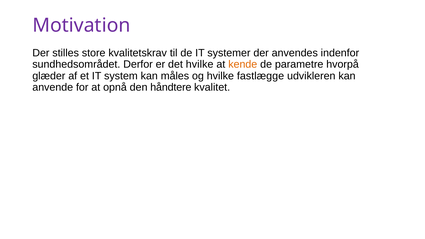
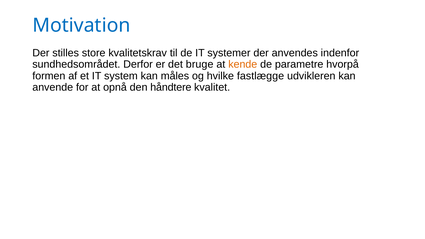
Motivation colour: purple -> blue (81, 25)
det hvilke: hvilke -> bruge (200, 64)
glæder: glæder -> formen (49, 76)
